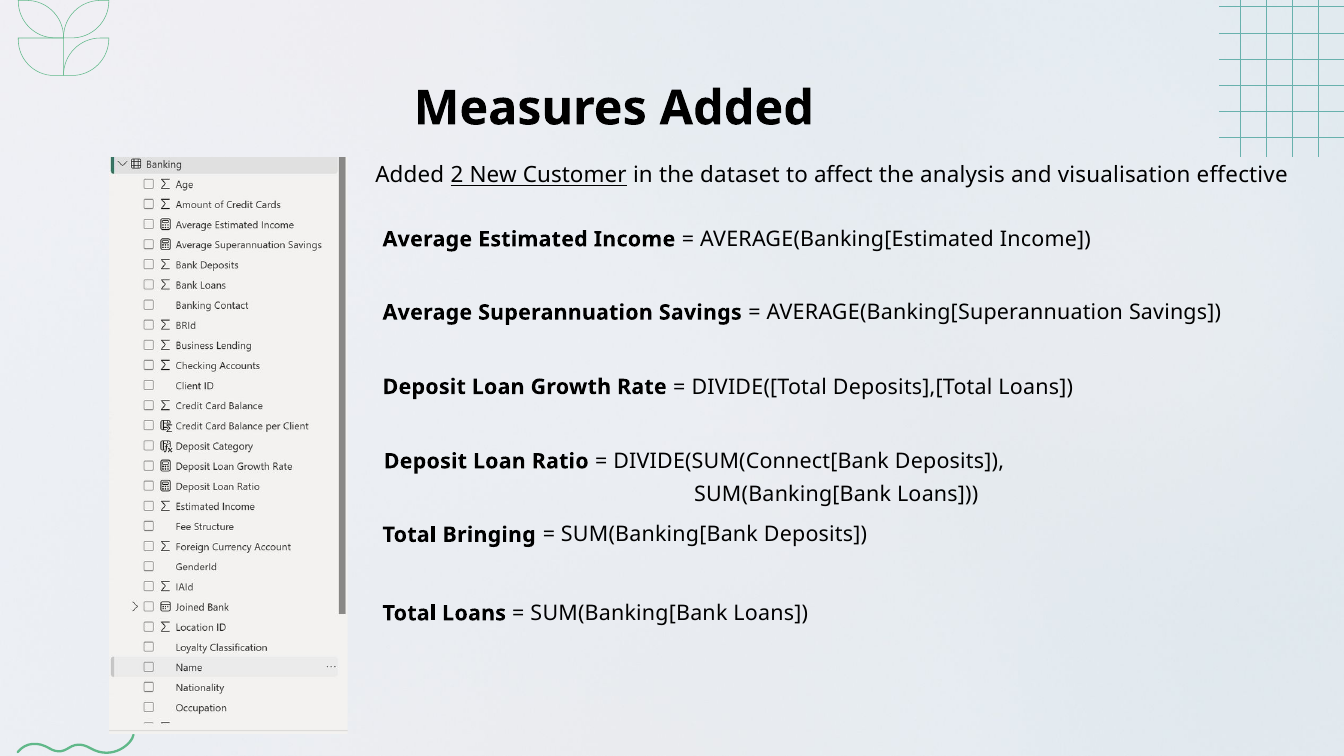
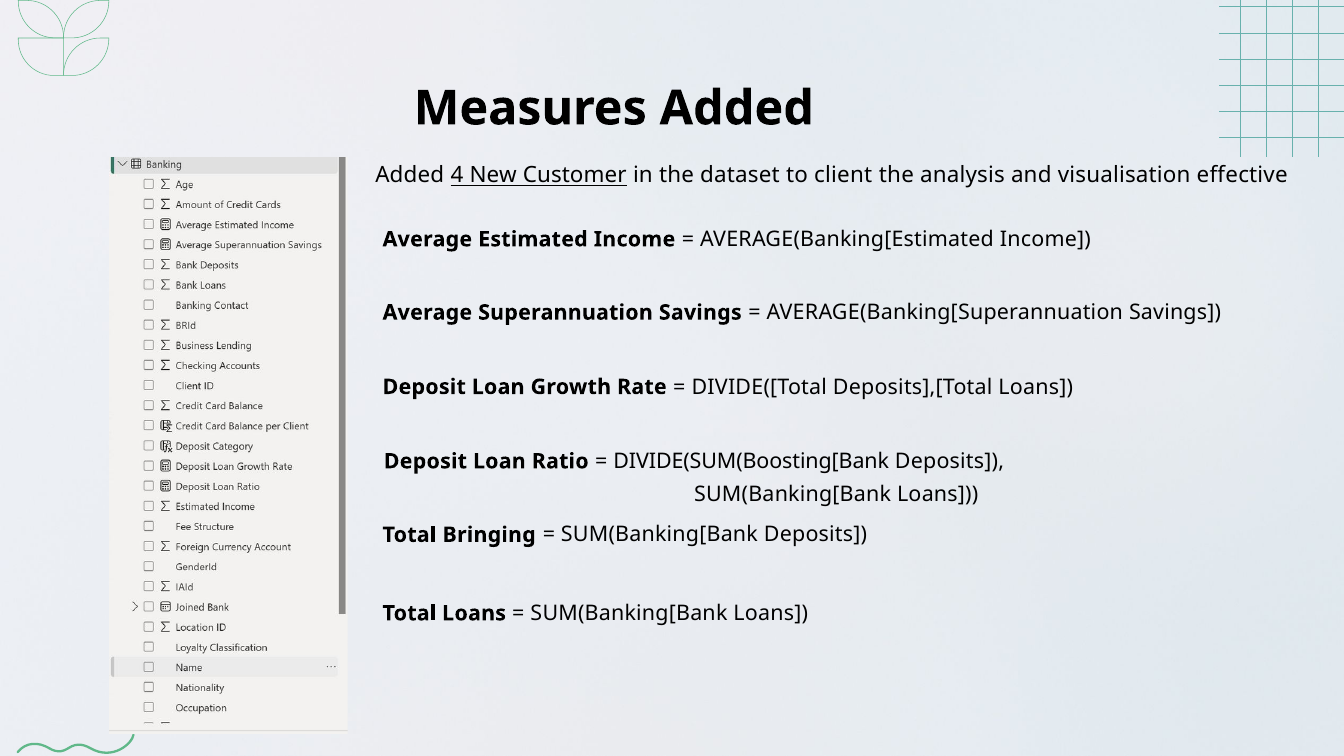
2: 2 -> 4 (457, 175)
affect: affect -> client (843, 175)
DIVIDE(SUM(Connect[Bank: DIVIDE(SUM(Connect[Bank -> DIVIDE(SUM(Boosting[Bank (751, 461)
